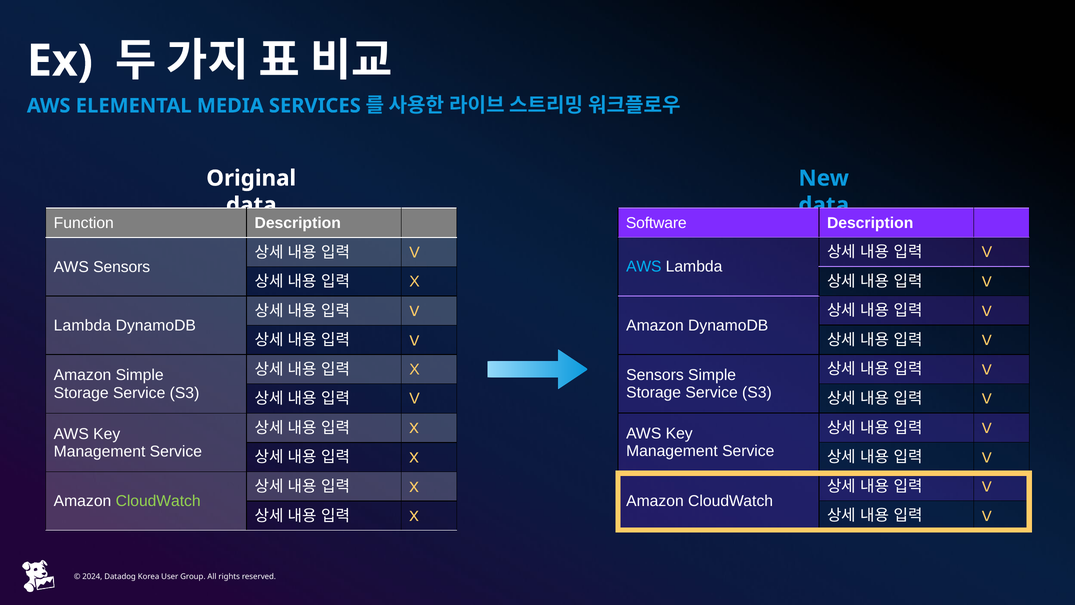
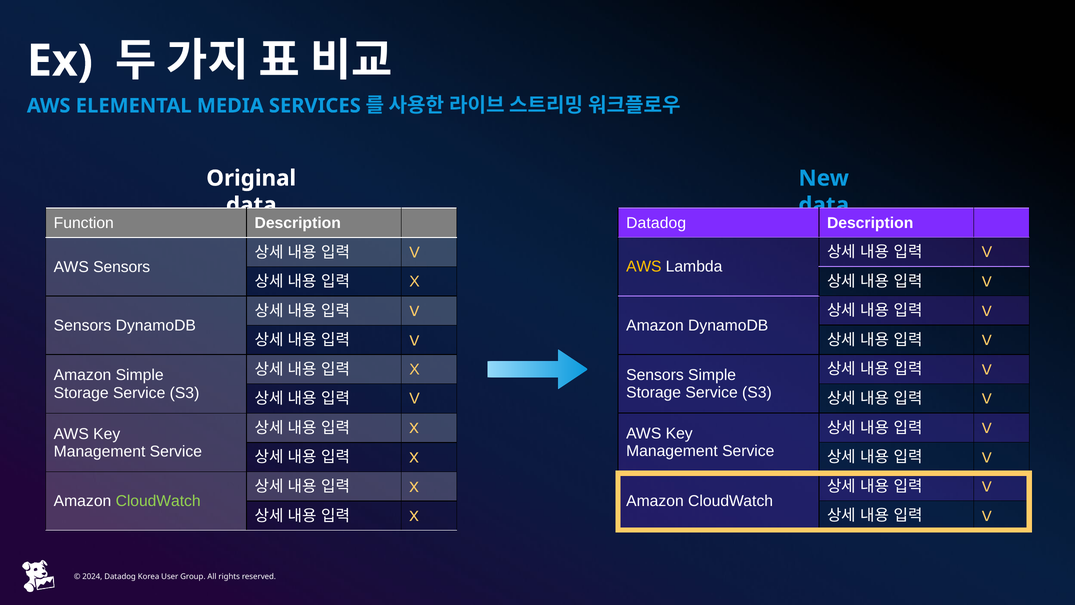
Software: Software -> Datadog (656, 223)
AWS colour: light blue -> yellow (644, 267)
Lambda: Lambda -> Sensors (83, 325)
